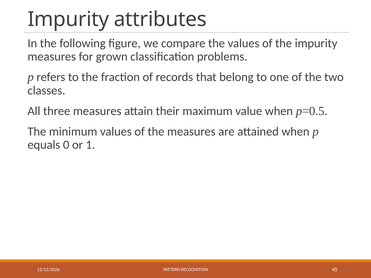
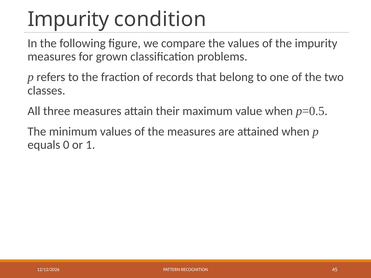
attributes: attributes -> condition (160, 19)
